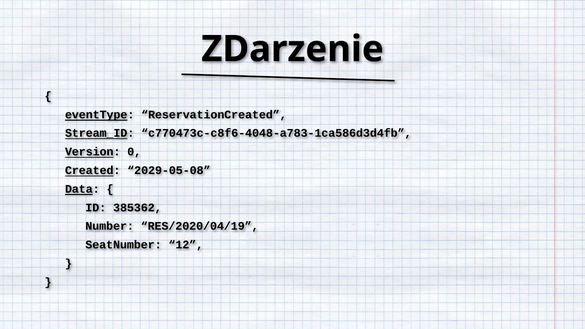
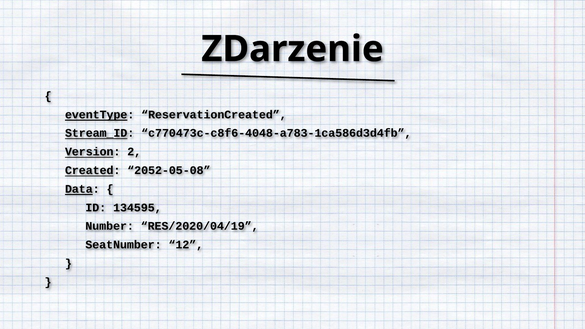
0: 0 -> 2 (134, 152)
2029-05-08: 2029-05-08 -> 2052-05-08 (169, 170)
385362: 385362 -> 134595 (137, 208)
